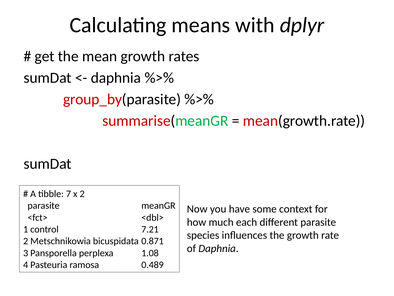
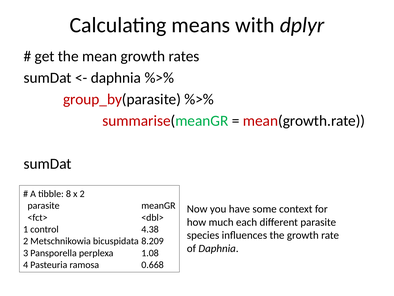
7: 7 -> 8 (68, 194)
7.21: 7.21 -> 4.38 (150, 229)
0.871: 0.871 -> 8.209 (153, 241)
0.489: 0.489 -> 0.668 (153, 264)
